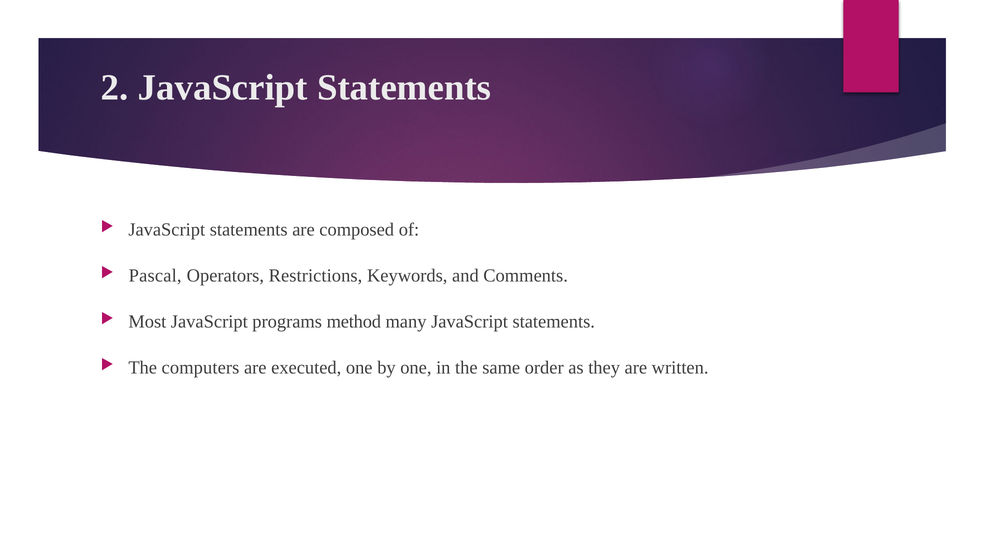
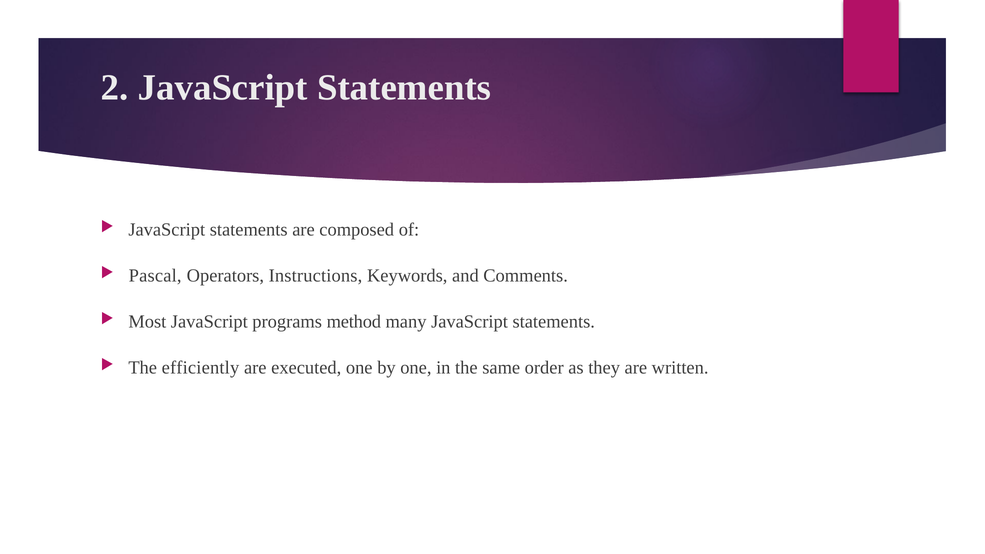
Restrictions: Restrictions -> Instructions (315, 276)
computers: computers -> efficiently (200, 368)
